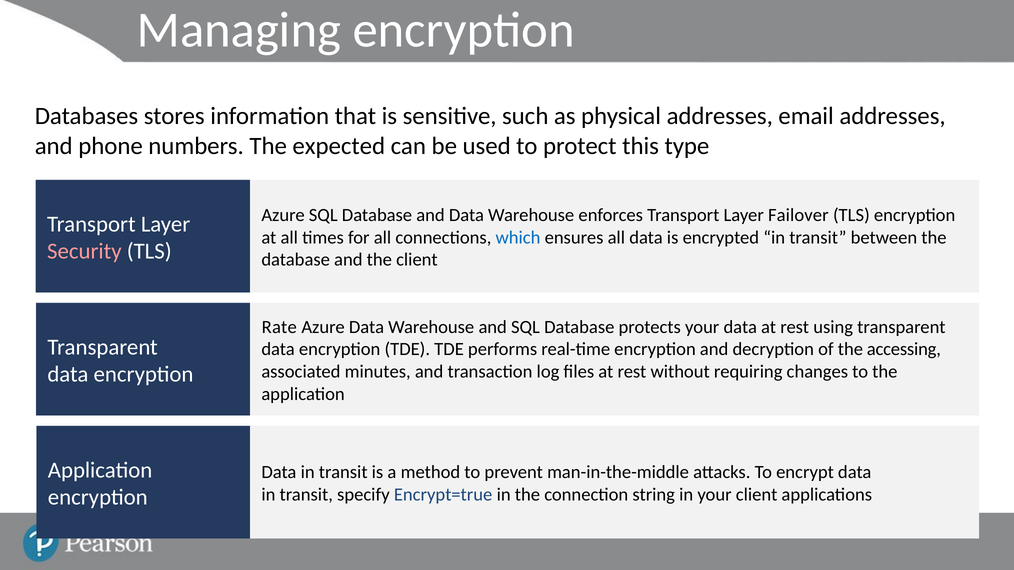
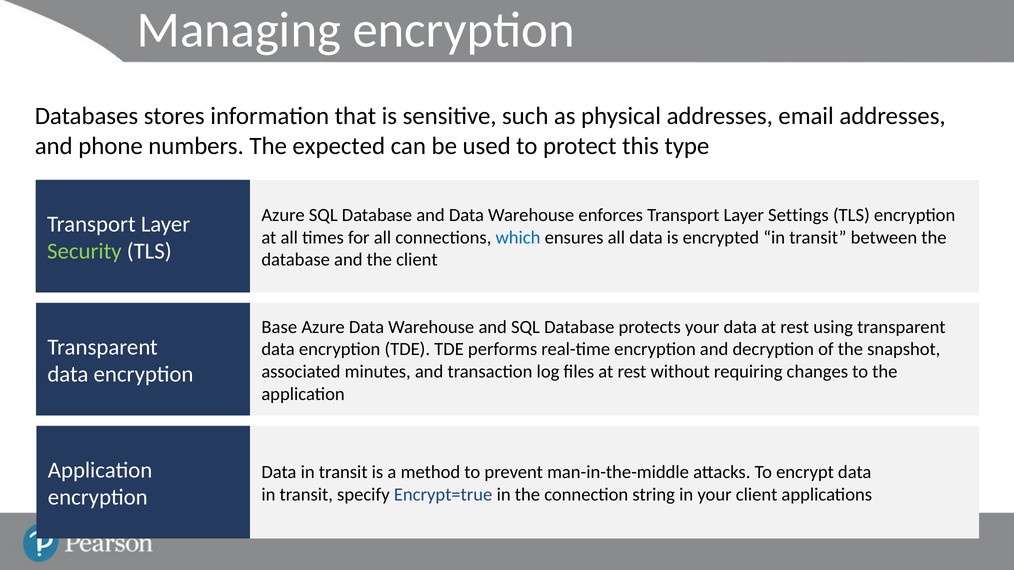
Failover: Failover -> Settings (798, 215)
Security colour: pink -> light green (84, 252)
Rate: Rate -> Base (279, 327)
accessing: accessing -> snapshot (904, 350)
